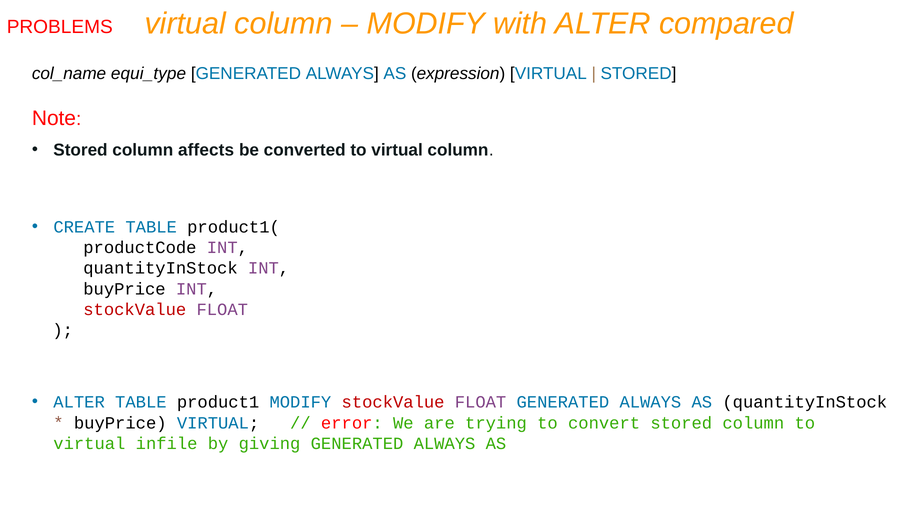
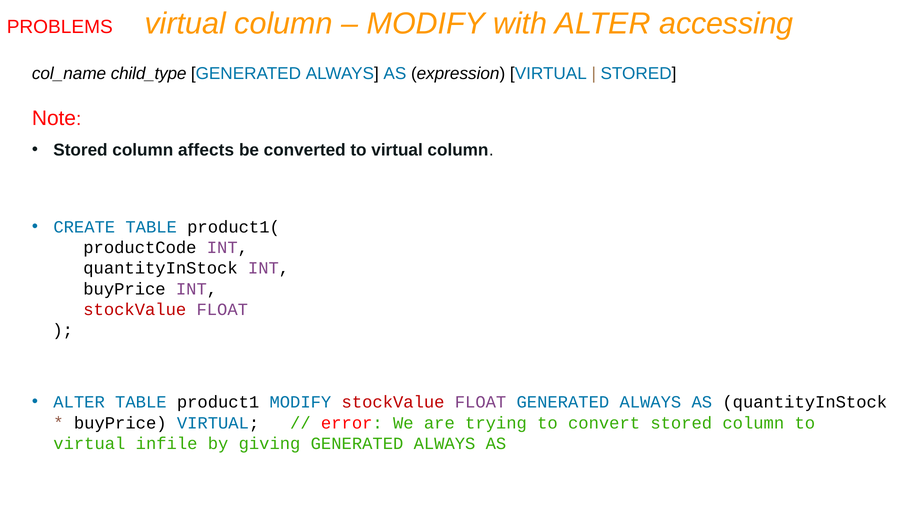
compared: compared -> accessing (726, 24)
equi_type: equi_type -> child_type (149, 73)
